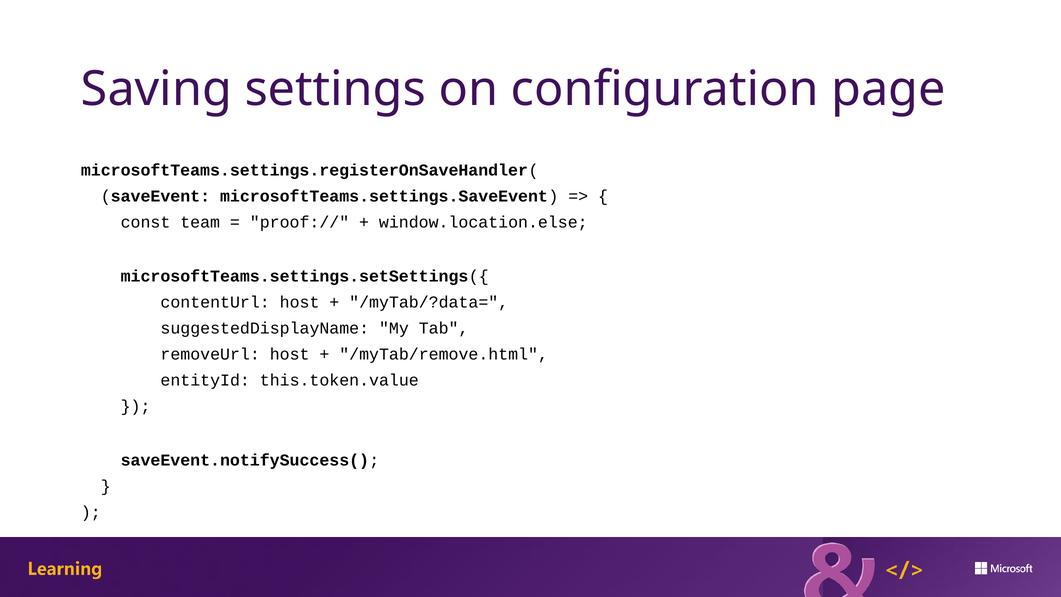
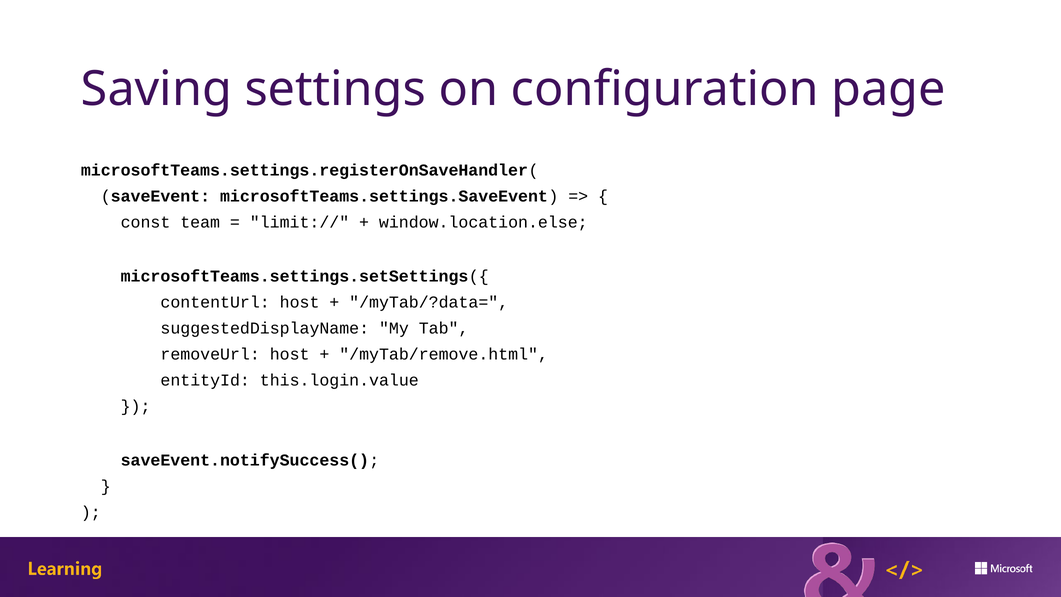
proof://: proof:// -> limit:// (300, 222)
this.token.value: this.token.value -> this.login.value (339, 380)
